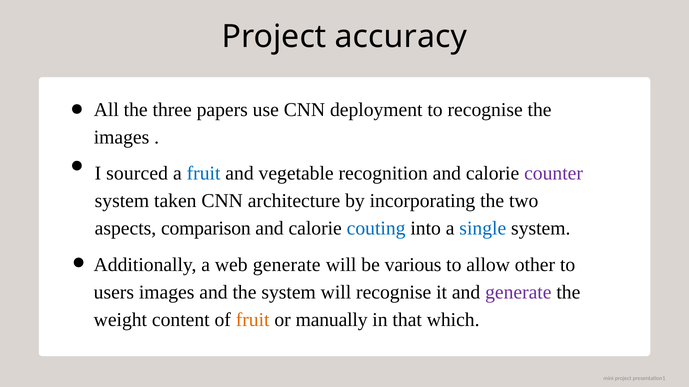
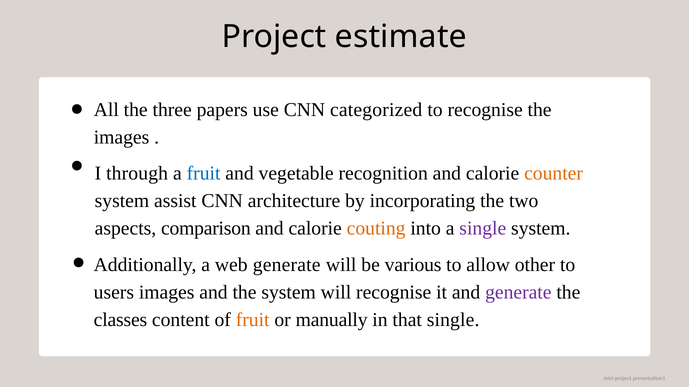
accuracy: accuracy -> estimate (401, 37)
deployment: deployment -> categorized (376, 110)
sourced: sourced -> through (137, 174)
counter colour: purple -> orange (554, 174)
taken: taken -> assist (175, 201)
couting colour: blue -> orange (376, 228)
single colour: blue -> purple (483, 228)
weight: weight -> classes (120, 320)
that which: which -> single (453, 320)
